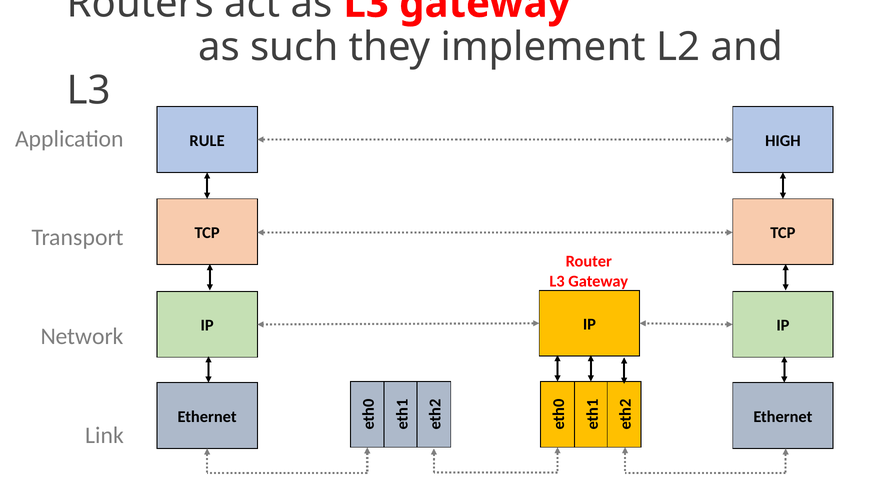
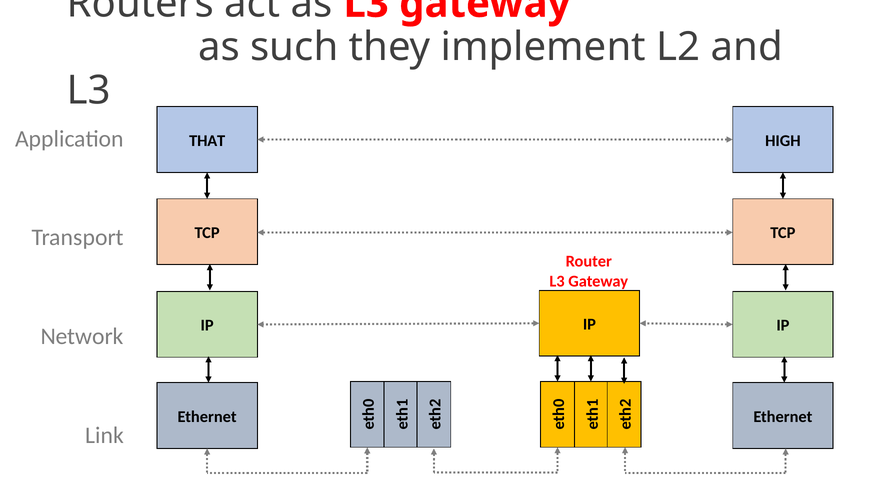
RULE: RULE -> THAT (207, 141)
